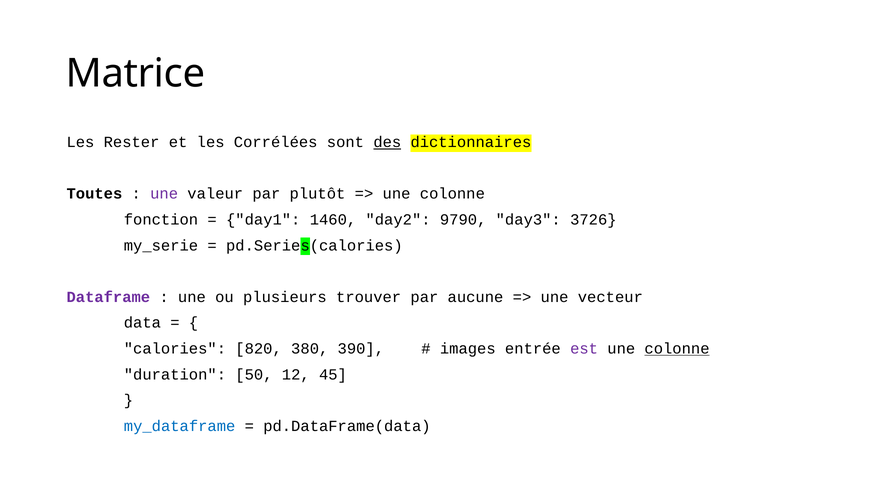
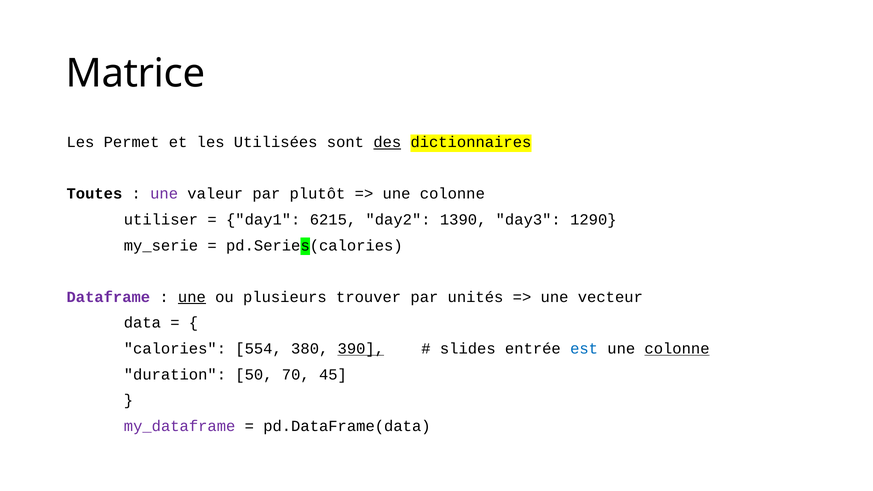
Rester: Rester -> Permet (132, 142)
Corrélées: Corrélées -> Utilisées (276, 142)
fonction: fonction -> utiliser (161, 220)
1460: 1460 -> 6215 (333, 220)
9790: 9790 -> 1390 (463, 220)
3726: 3726 -> 1290 (593, 220)
une underline: none -> present (192, 297)
aucune: aucune -> unités (475, 297)
820: 820 -> 554 (259, 349)
390 underline: none -> present (361, 349)
images: images -> slides (468, 349)
est colour: purple -> blue (584, 349)
12: 12 -> 70 (296, 374)
my_dataframe colour: blue -> purple (180, 426)
